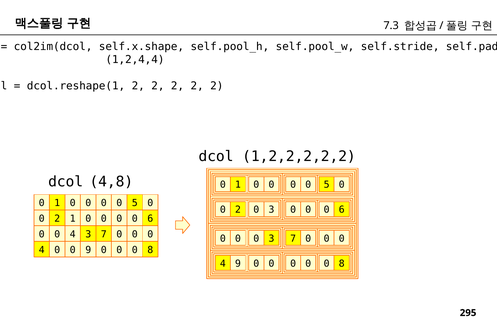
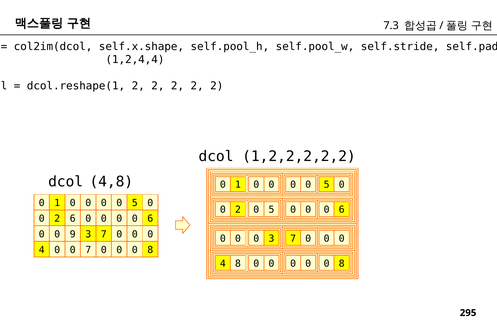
2 0 3: 3 -> 5 (271, 210)
2 1: 1 -> 6 (73, 219)
4: 4 -> 9 (73, 235)
0 9: 9 -> 7 (88, 250)
4 9: 9 -> 8 (238, 264)
